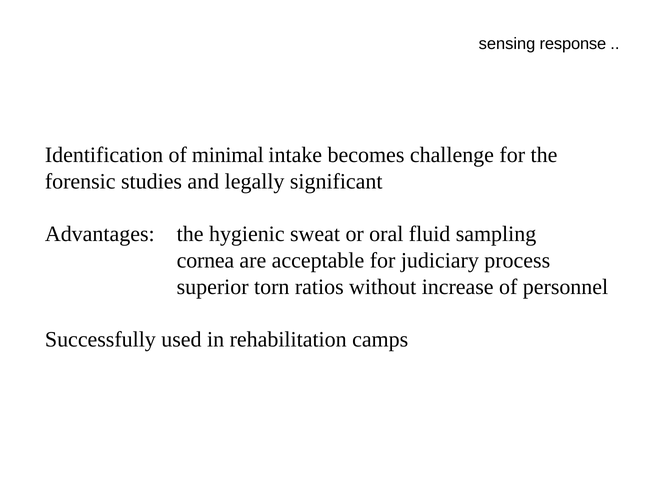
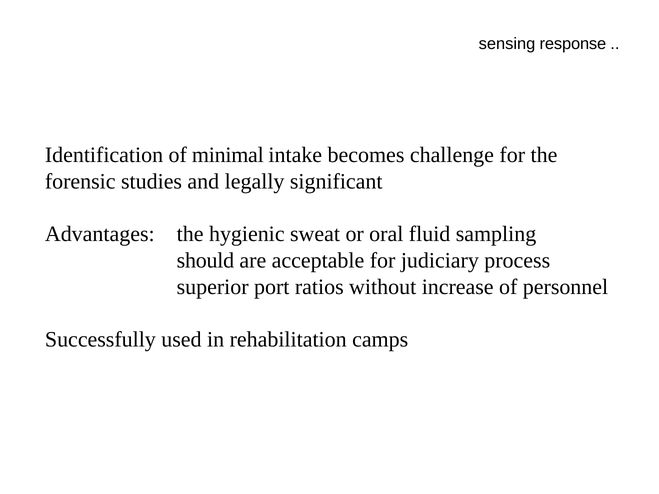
cornea: cornea -> should (205, 261)
torn: torn -> port (272, 287)
